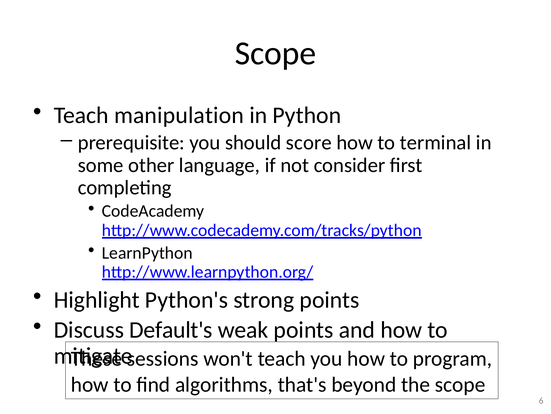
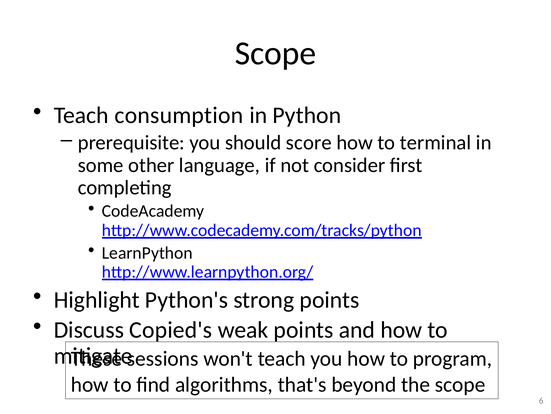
manipulation: manipulation -> consumption (179, 115)
Default's: Default's -> Copied's (171, 330)
